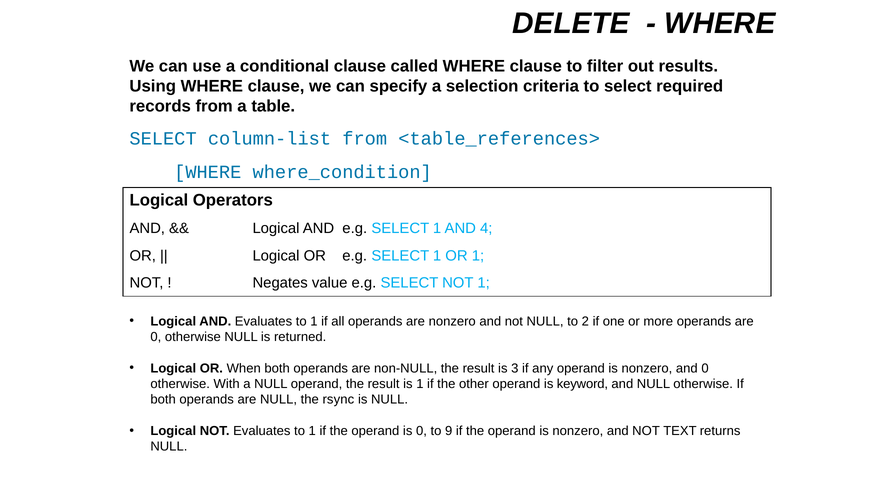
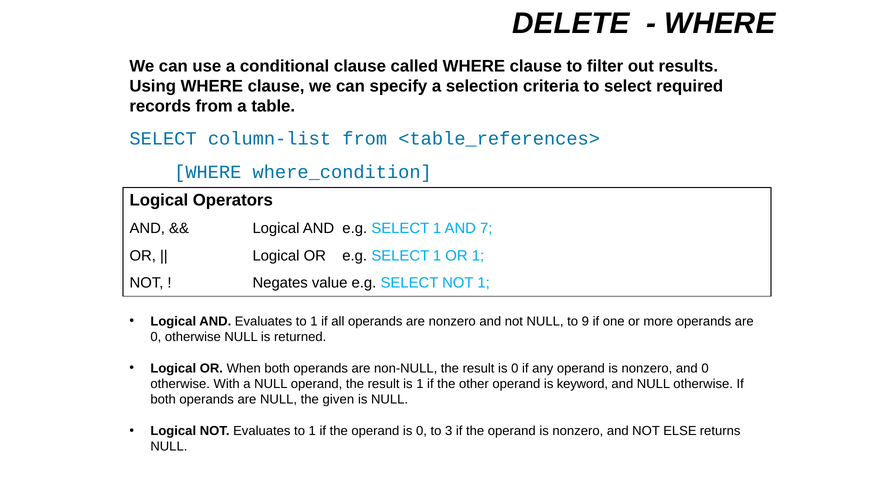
4: 4 -> 7 (486, 228)
2: 2 -> 9 (585, 321)
result is 3: 3 -> 0 (515, 368)
rsync: rsync -> given (338, 400)
9: 9 -> 3 (449, 431)
TEXT: TEXT -> ELSE (680, 431)
